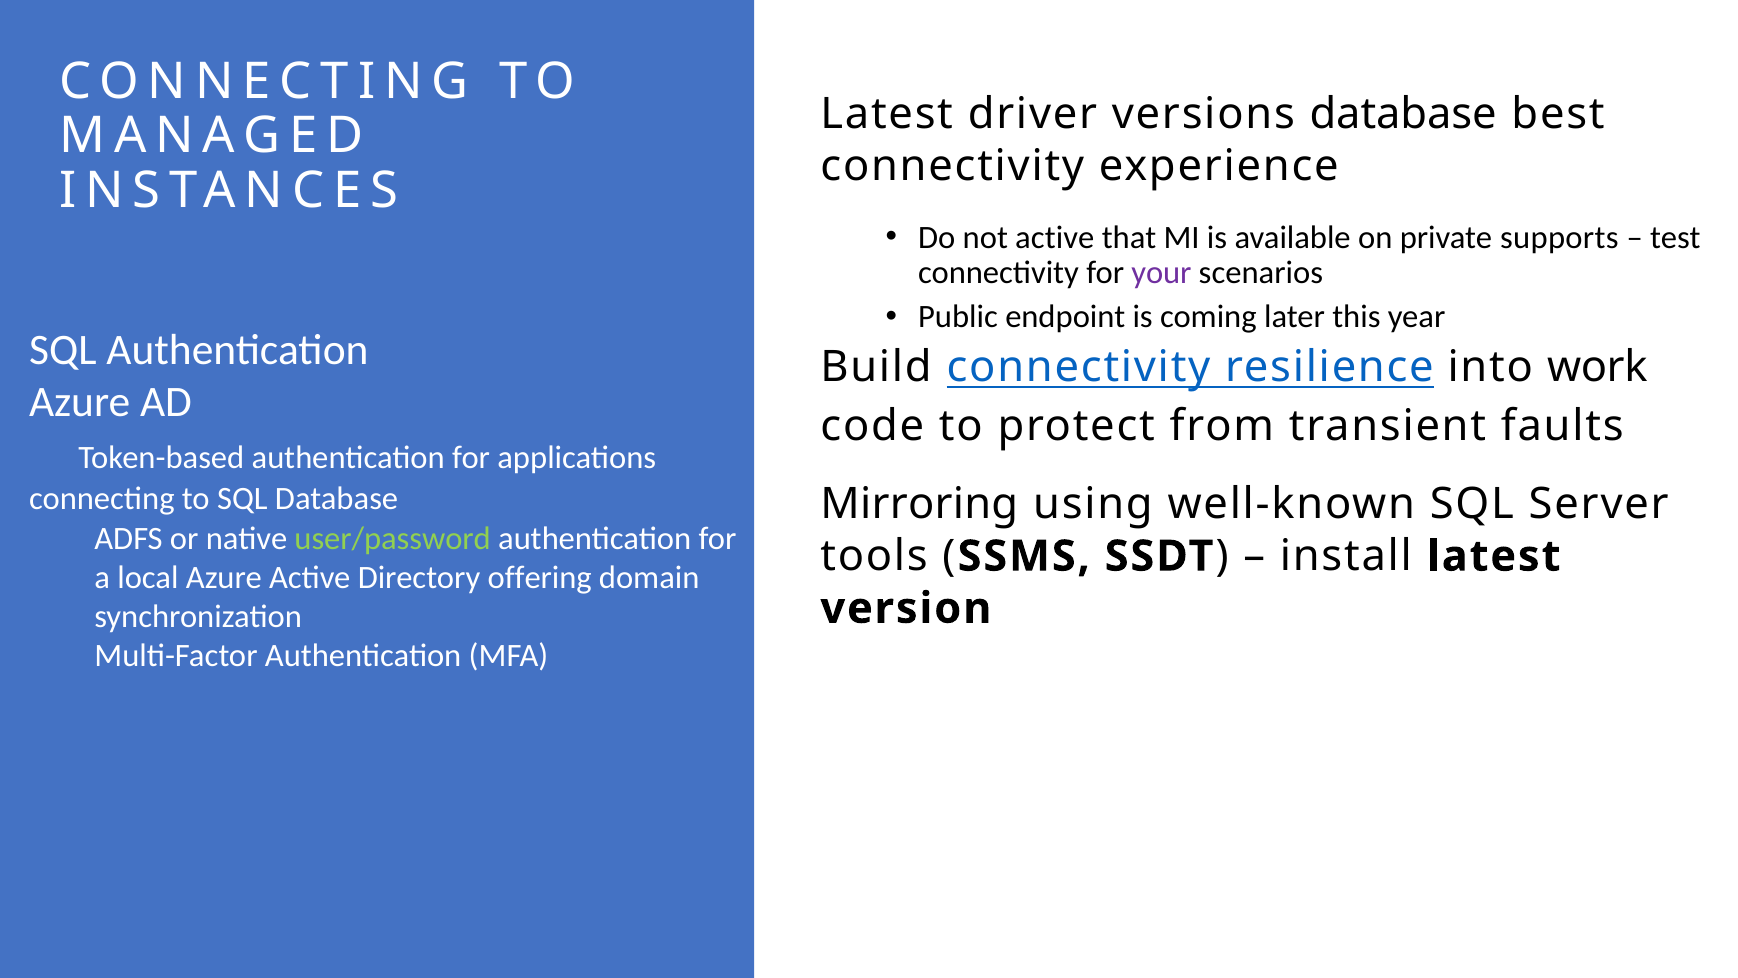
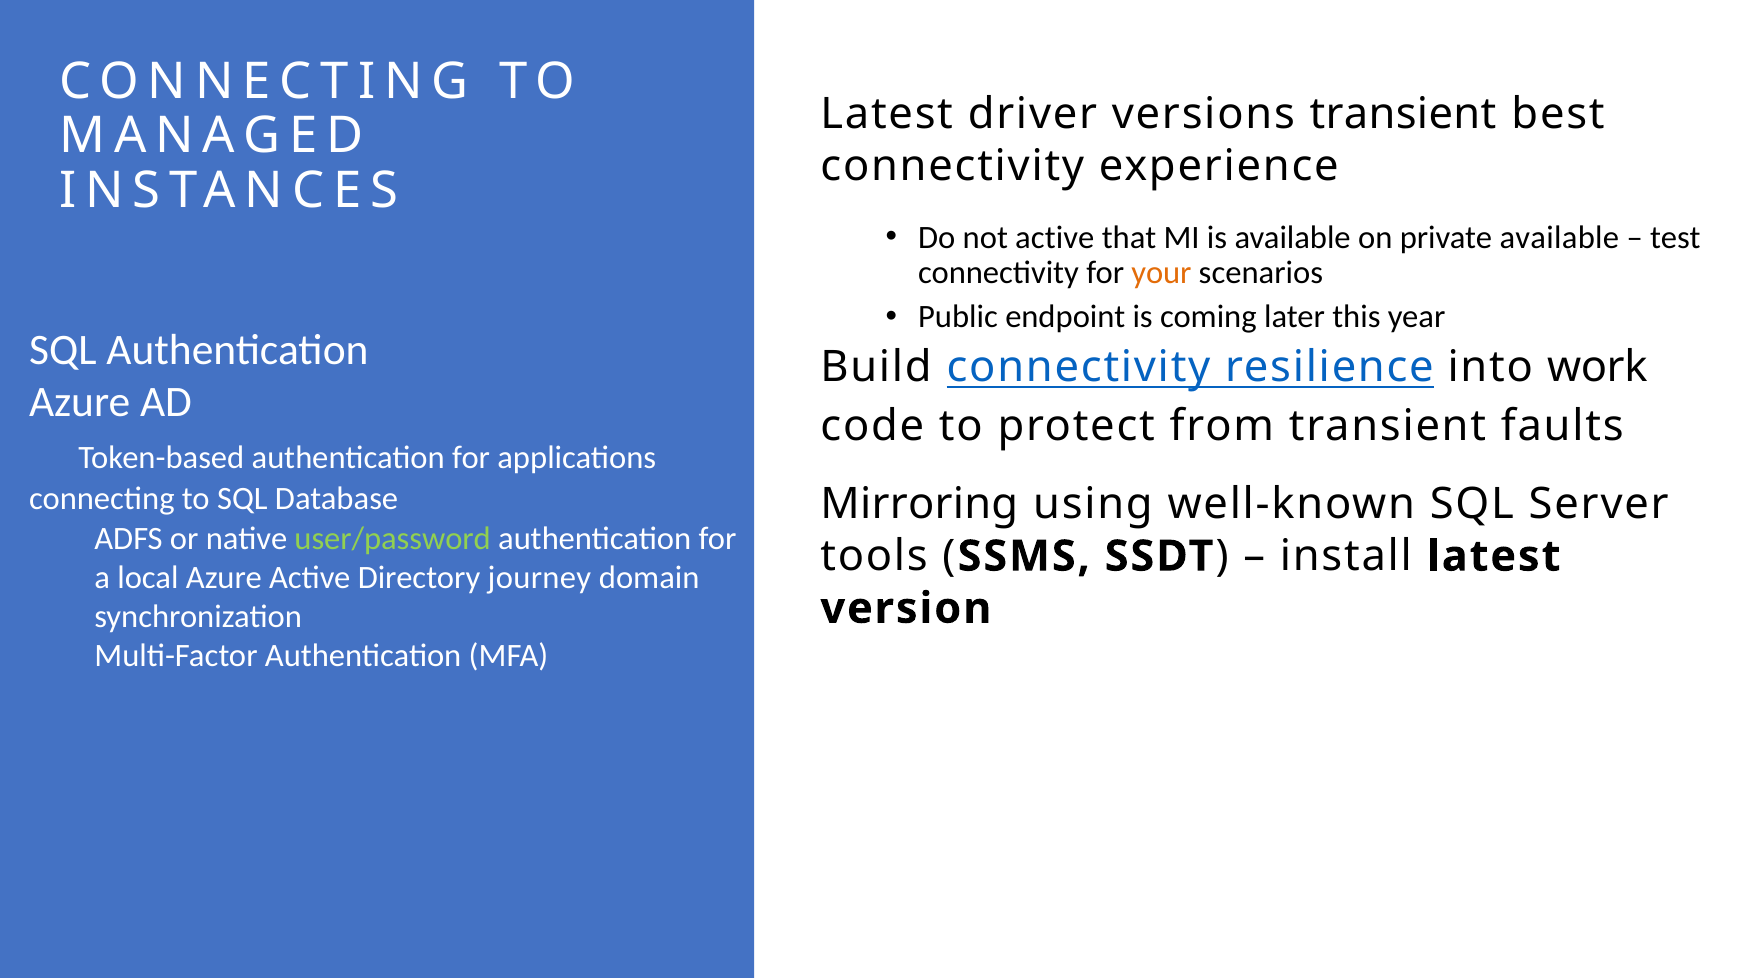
versions database: database -> transient (1403, 114)
private supports: supports -> available (1559, 237)
your colour: purple -> orange (1161, 273)
offering: offering -> journey (539, 578)
